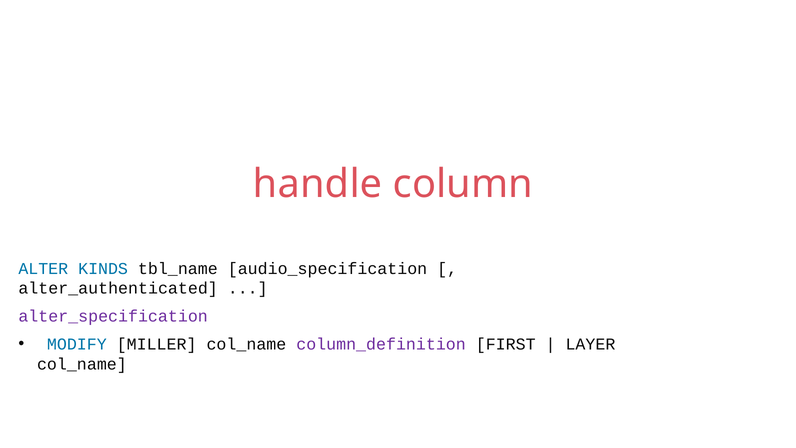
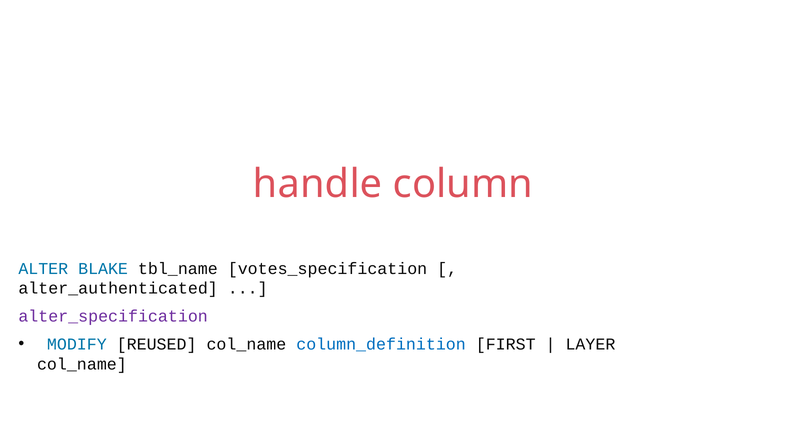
KINDS: KINDS -> BLAKE (103, 268)
audio_specification: audio_specification -> votes_specification (327, 268)
MILLER: MILLER -> REUSED (157, 344)
column_definition colour: purple -> blue (381, 344)
